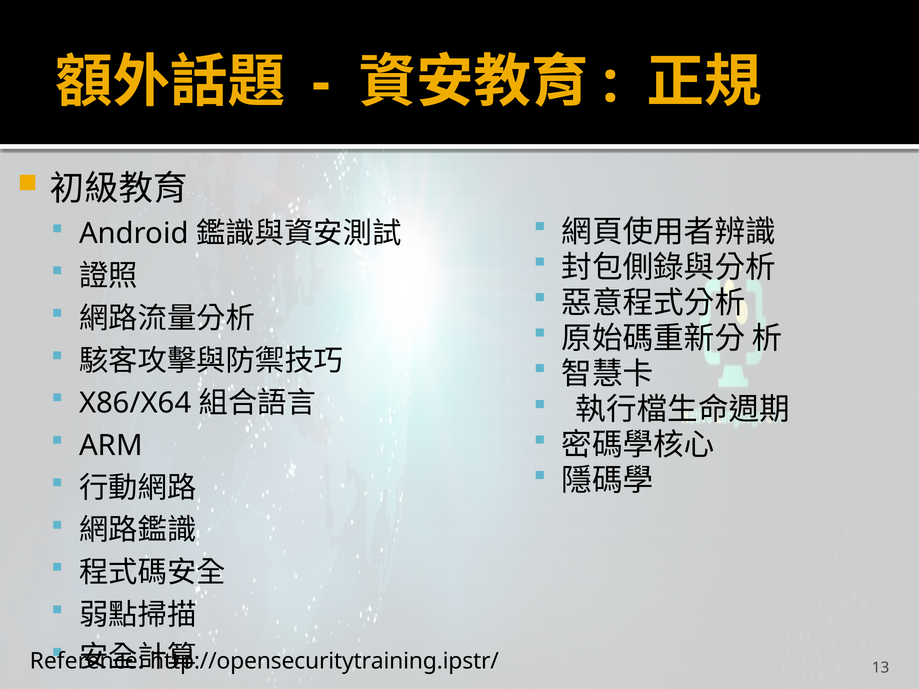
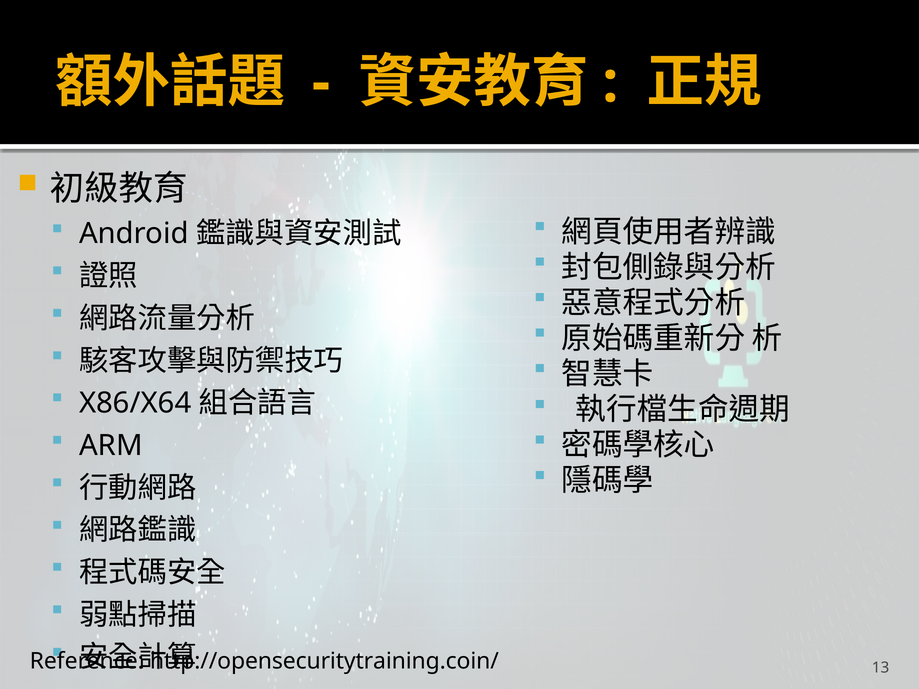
http://opensecuritytraining.ipstr/: http://opensecuritytraining.ipstr/ -> http://opensecuritytraining.coin/ (324, 661)
